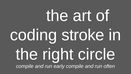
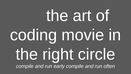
stroke: stroke -> movie (83, 35)
